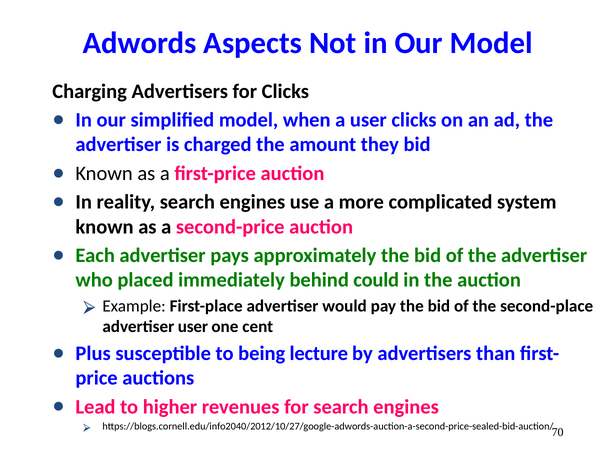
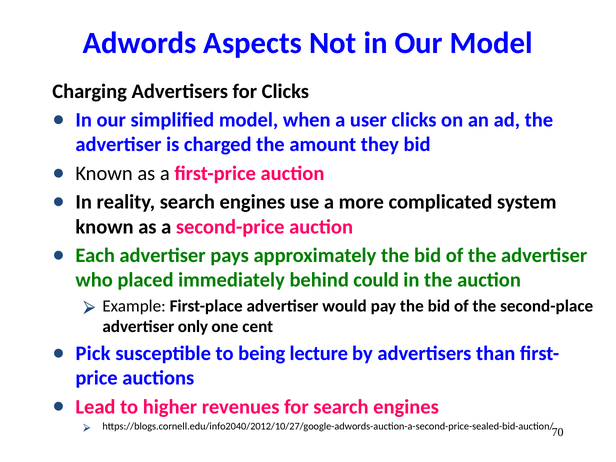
advertiser user: user -> only (193, 326)
Plus: Plus -> Pick (93, 353)
